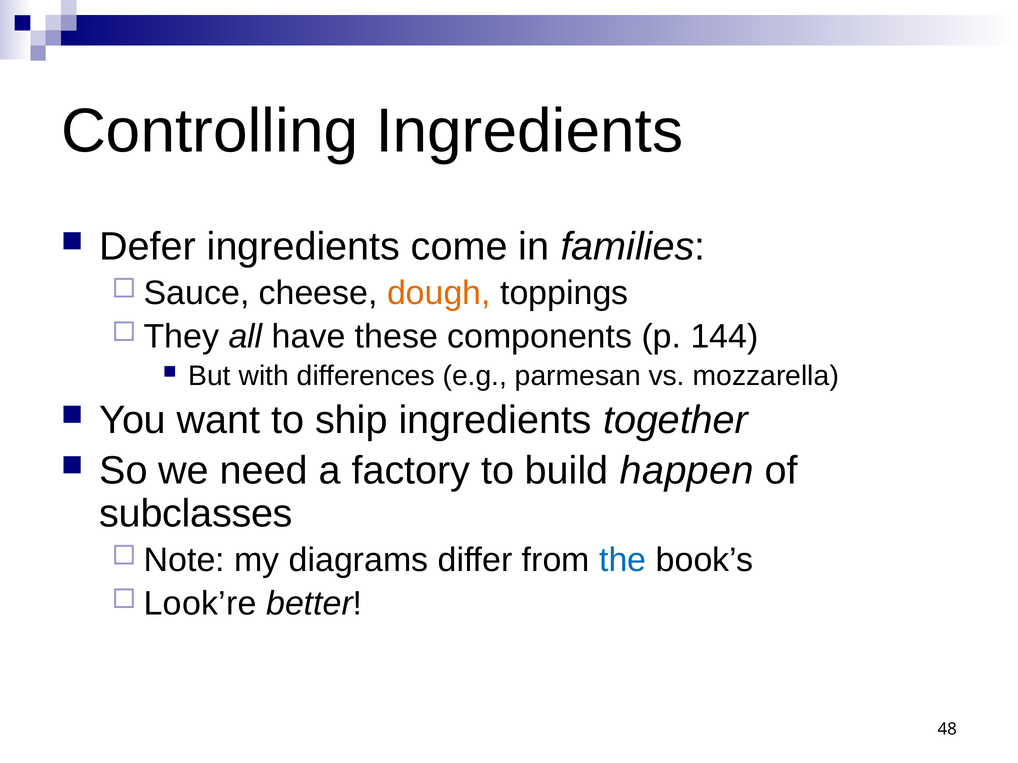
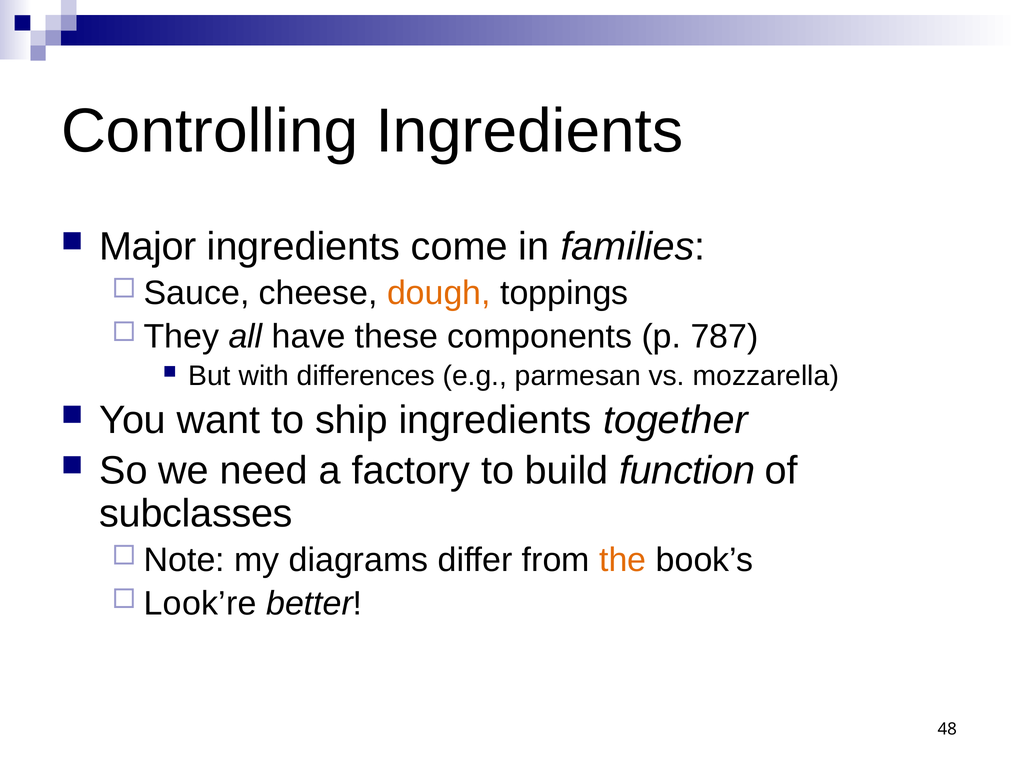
Defer: Defer -> Major (148, 247)
144: 144 -> 787 (725, 337)
happen: happen -> function (687, 471)
the colour: blue -> orange (623, 560)
